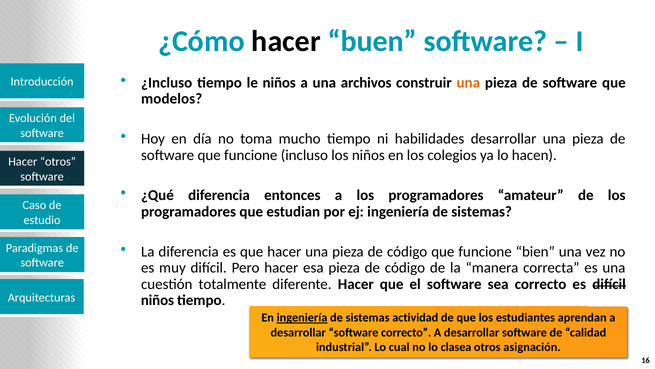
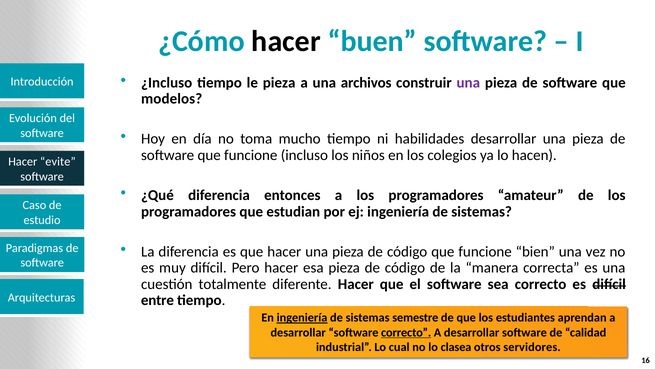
le niños: niños -> pieza (279, 82)
una colour: orange -> purple (468, 82)
Hacer otros: otros -> evite (58, 161)
niños: niños -> entre (157, 300)
actividad: actividad -> semestre (415, 317)
correcto underline: none -> present (406, 332)
asignación: asignación -> servidores (532, 347)
